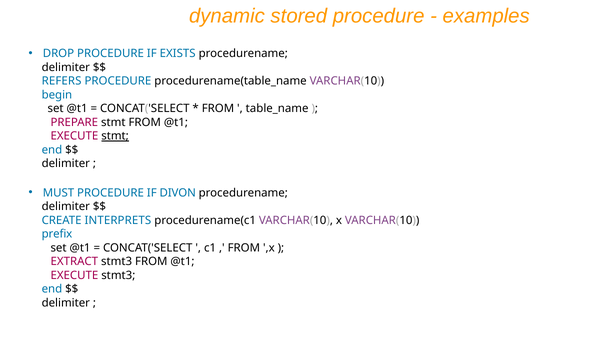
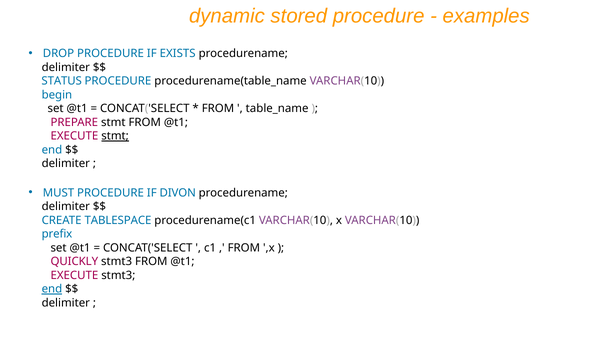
REFERS: REFERS -> STATUS (62, 81)
INTERPRETS: INTERPRETS -> TABLESPACE (118, 220)
EXTRACT: EXTRACT -> QUICKLY (74, 261)
end underline: none -> present (52, 289)
